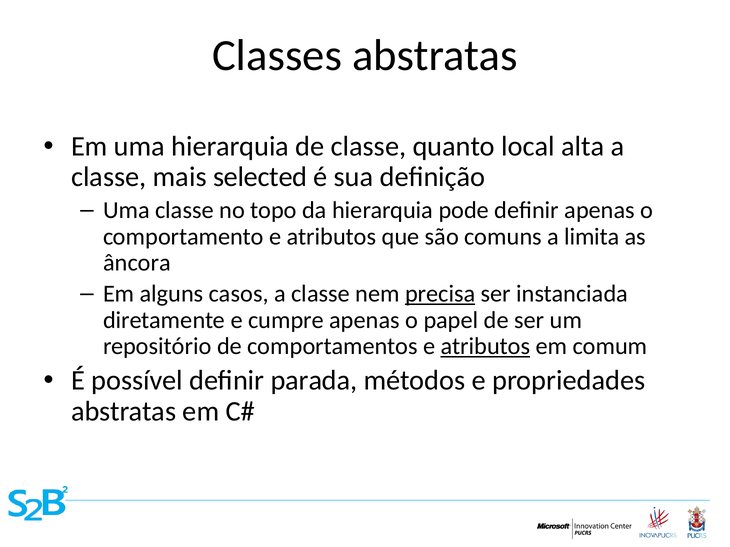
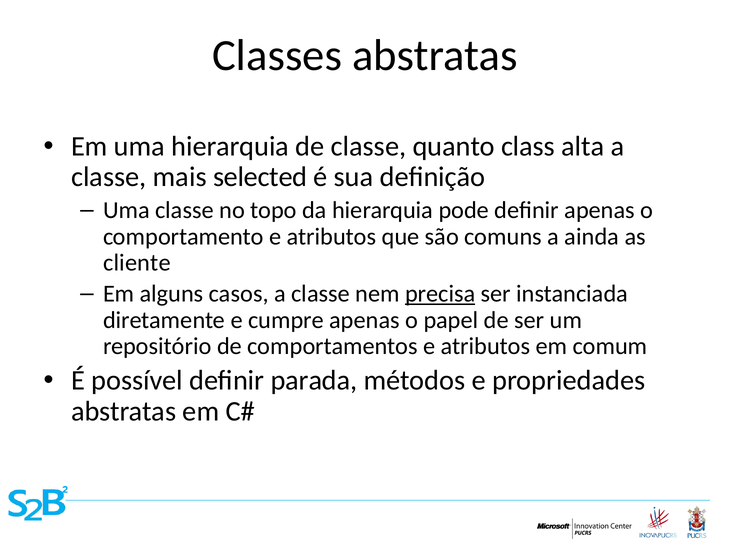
local: local -> class (528, 147)
limita: limita -> ainda (592, 237)
âncora: âncora -> cliente (137, 263)
atributos underline: present -> none (485, 347)
